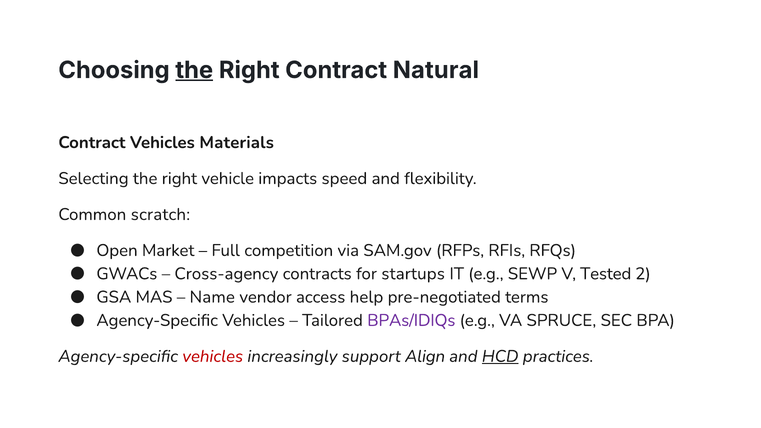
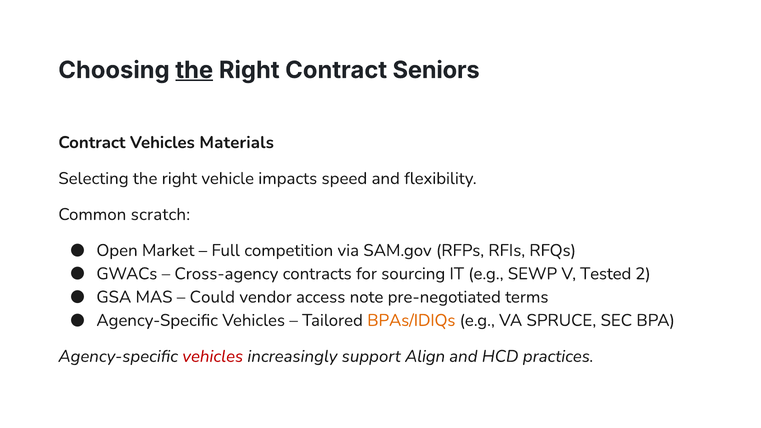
Natural: Natural -> Seniors (436, 70)
startups: startups -> sourcing (413, 274)
Name: Name -> Could (212, 297)
help: help -> note (367, 297)
BPAs/IDIQs colour: purple -> orange (411, 320)
HCD underline: present -> none (500, 356)
